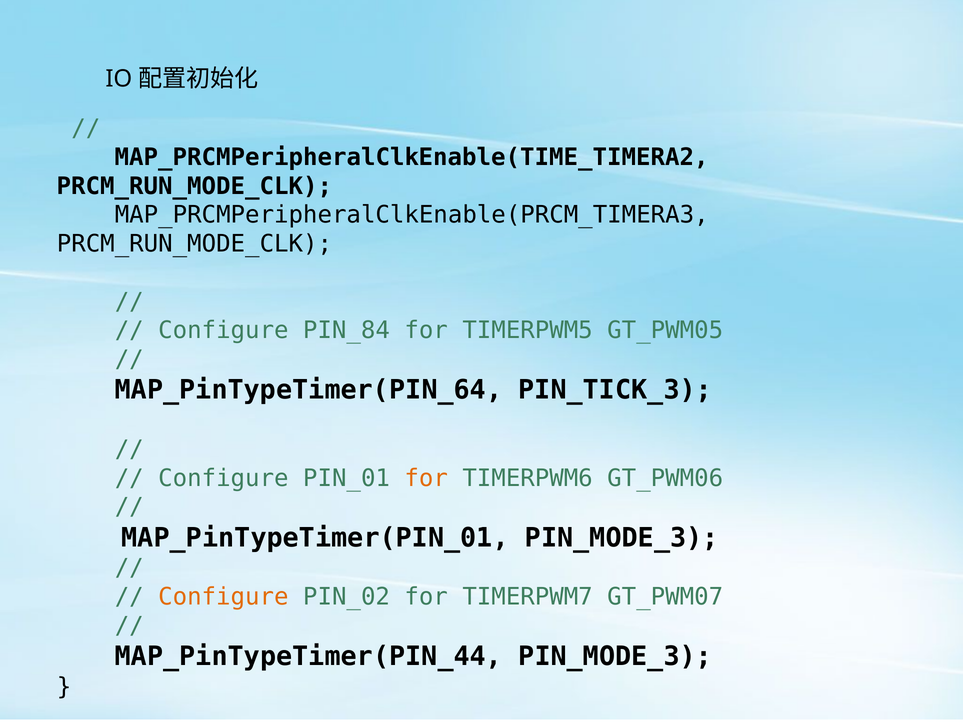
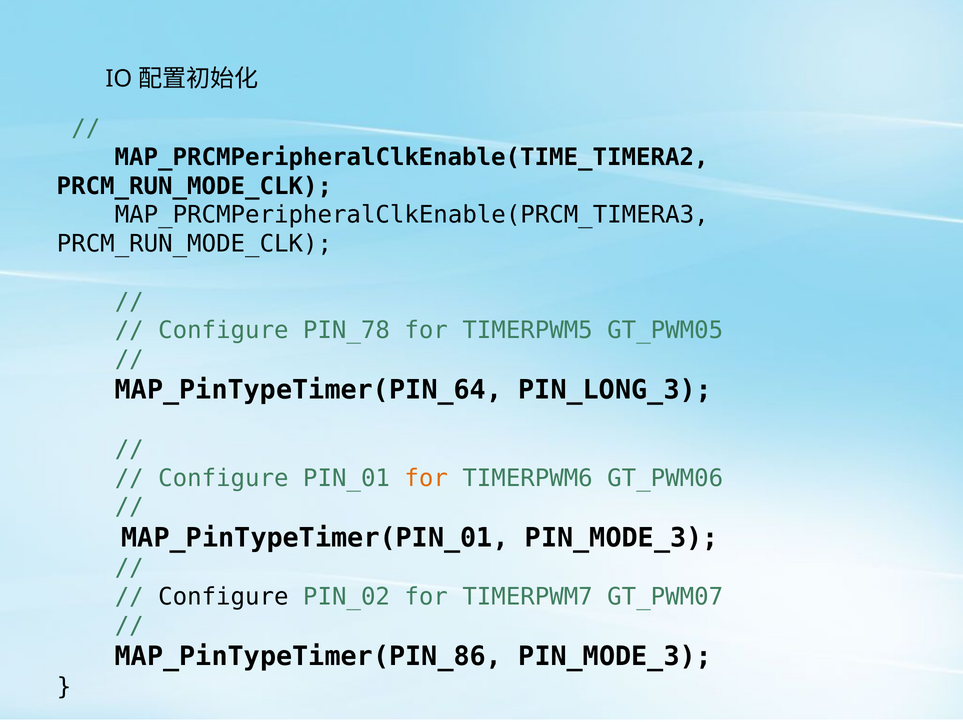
PIN_84: PIN_84 -> PIN_78 (346, 331)
PIN_TICK_3: PIN_TICK_3 -> PIN_LONG_3 (615, 390)
Configure colour: orange -> black (223, 597)
MAP_PinTypeTimer(PIN_44: MAP_PinTypeTimer(PIN_44 -> MAP_PinTypeTimer(PIN_86 (308, 657)
